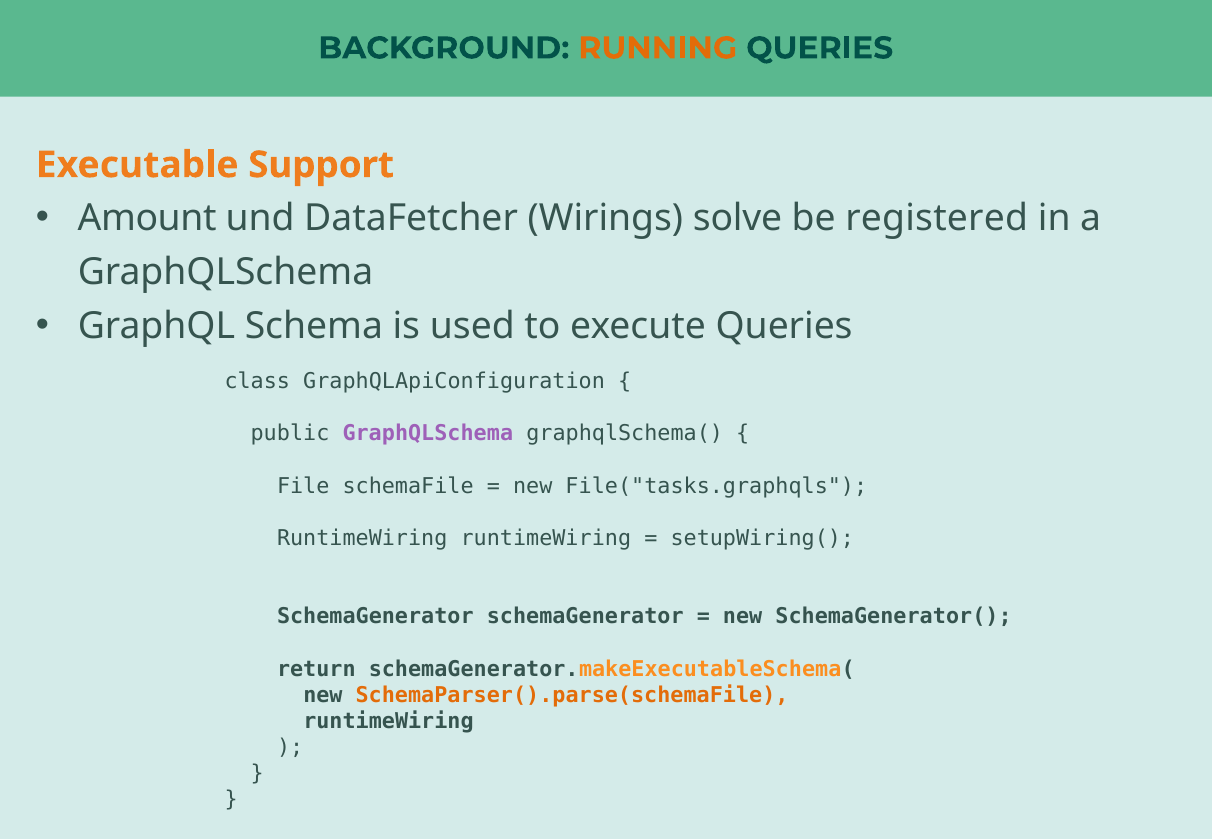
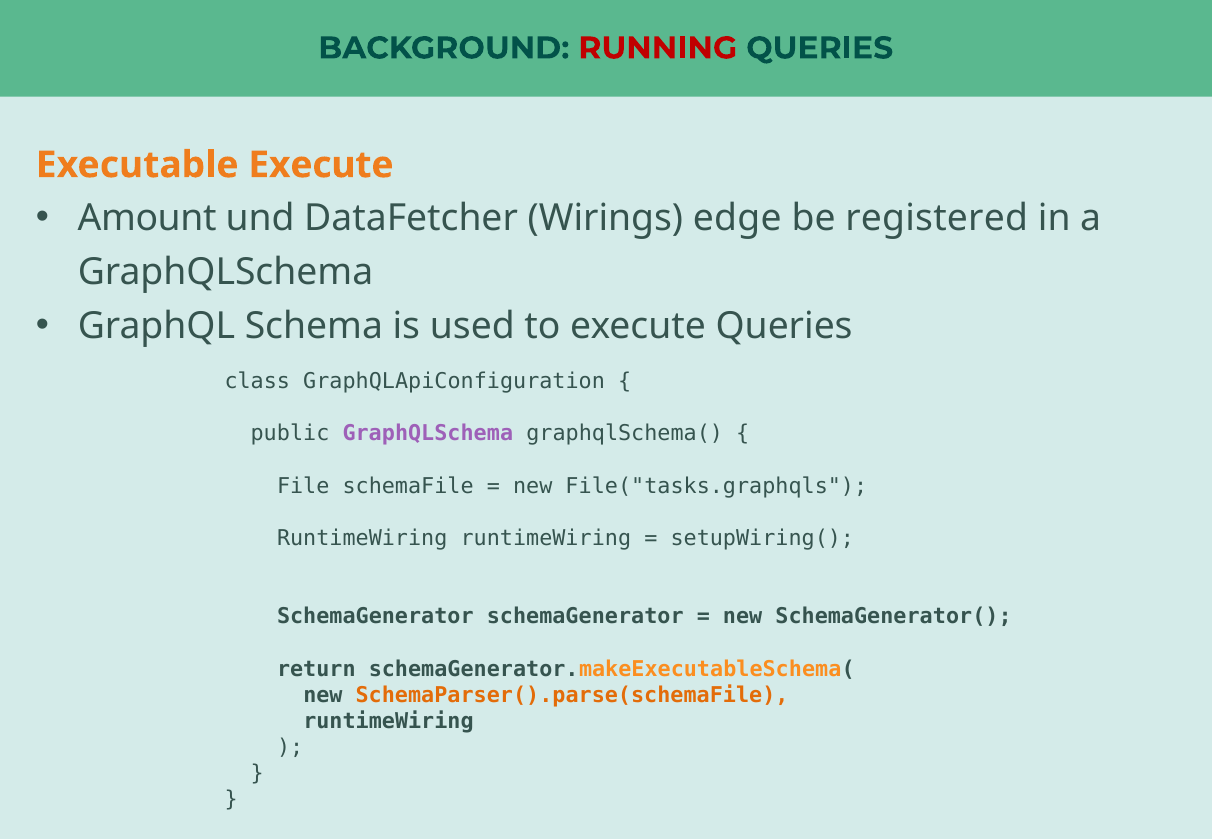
RUNNING colour: orange -> red (658, 48)
Executable Support: Support -> Execute (321, 165)
solve: solve -> edge (737, 219)
